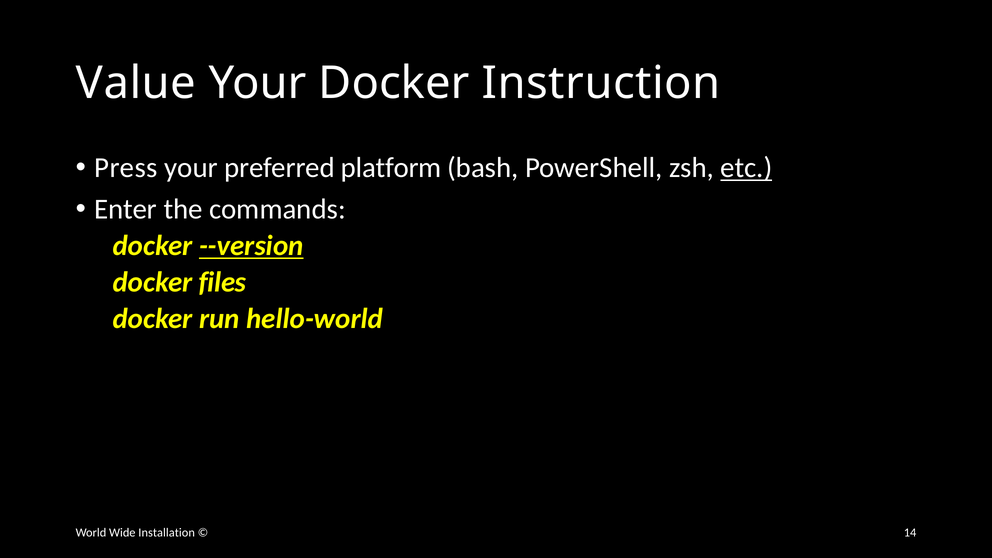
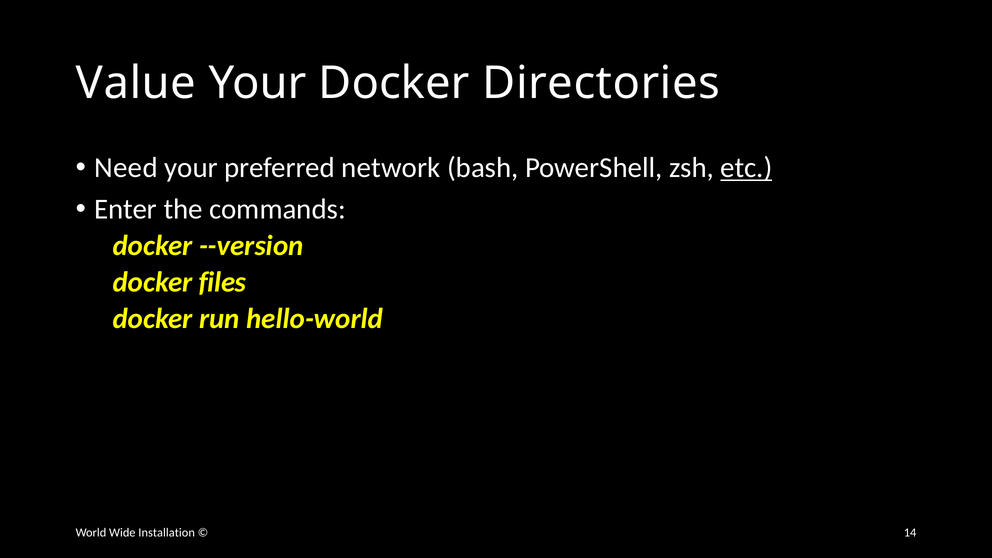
Instruction: Instruction -> Directories (601, 83)
Press: Press -> Need (126, 168)
platform: platform -> network (391, 168)
--version underline: present -> none (251, 246)
